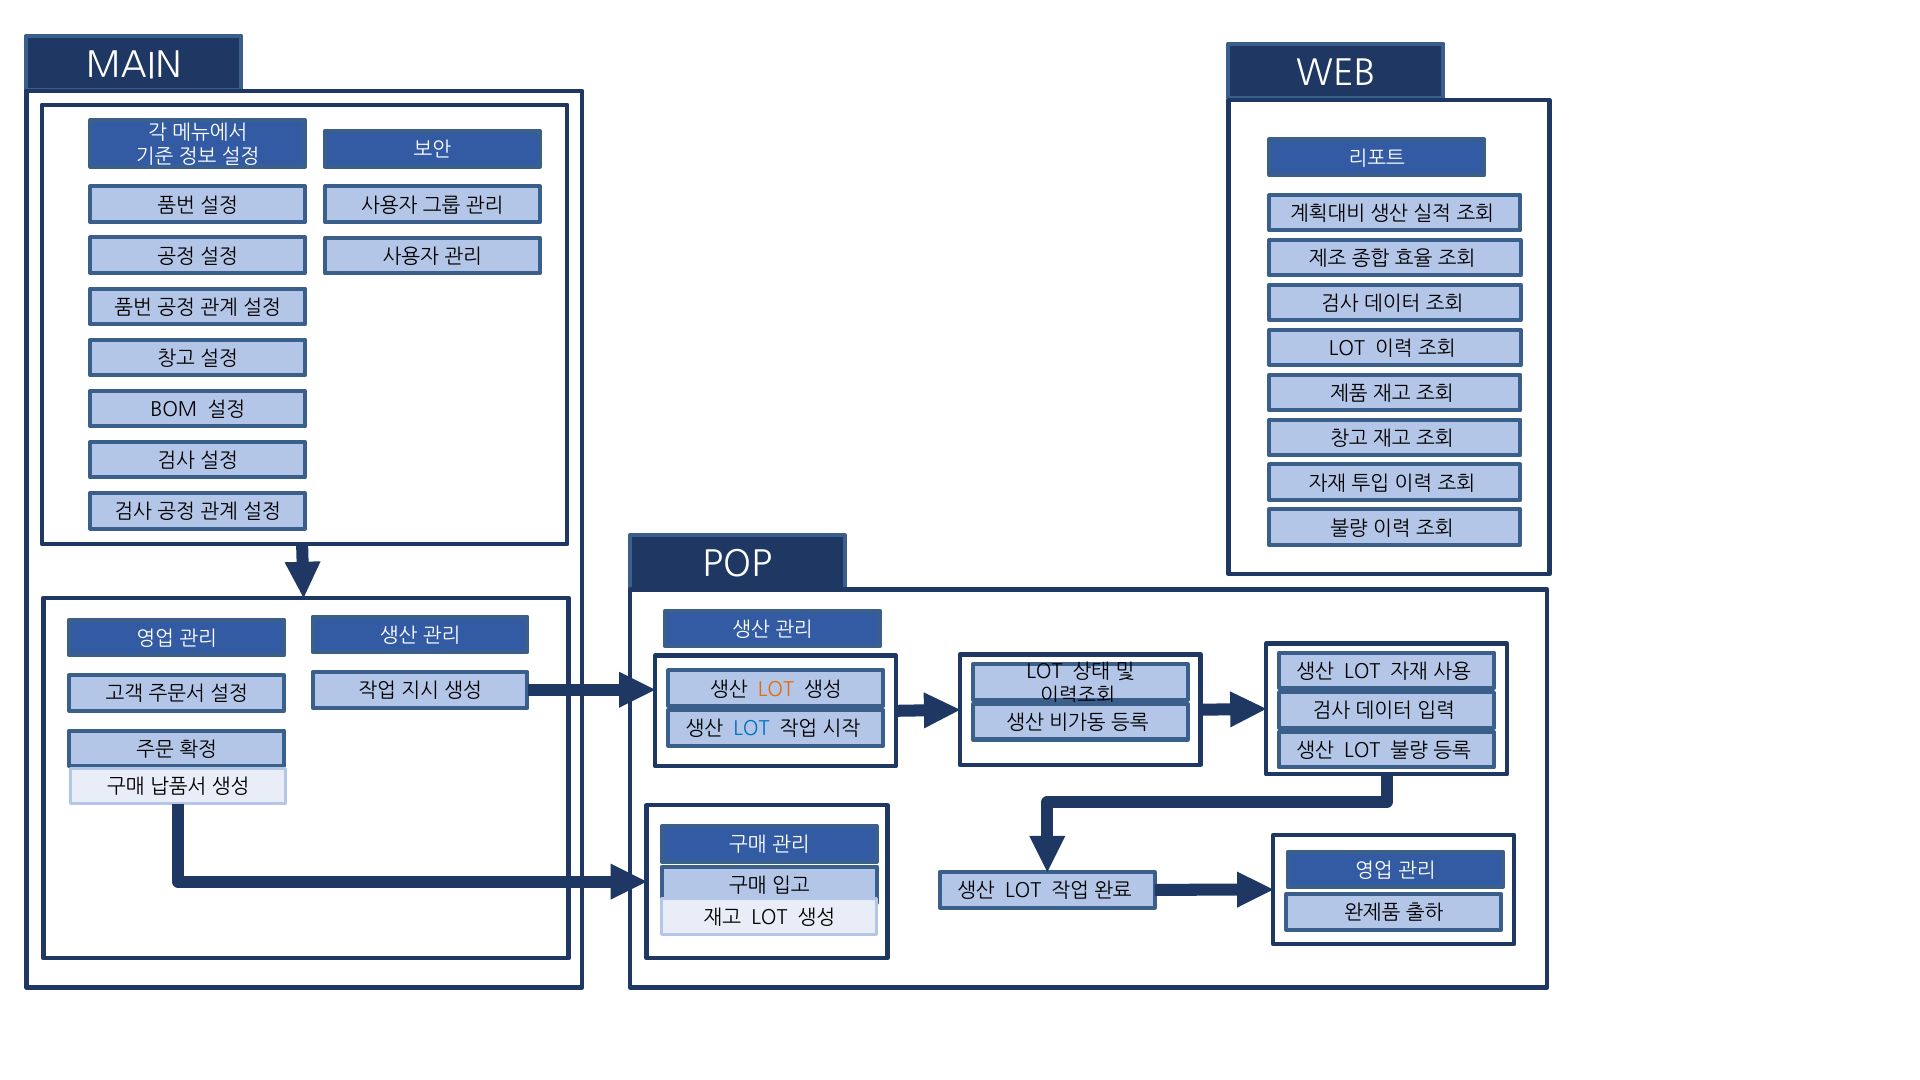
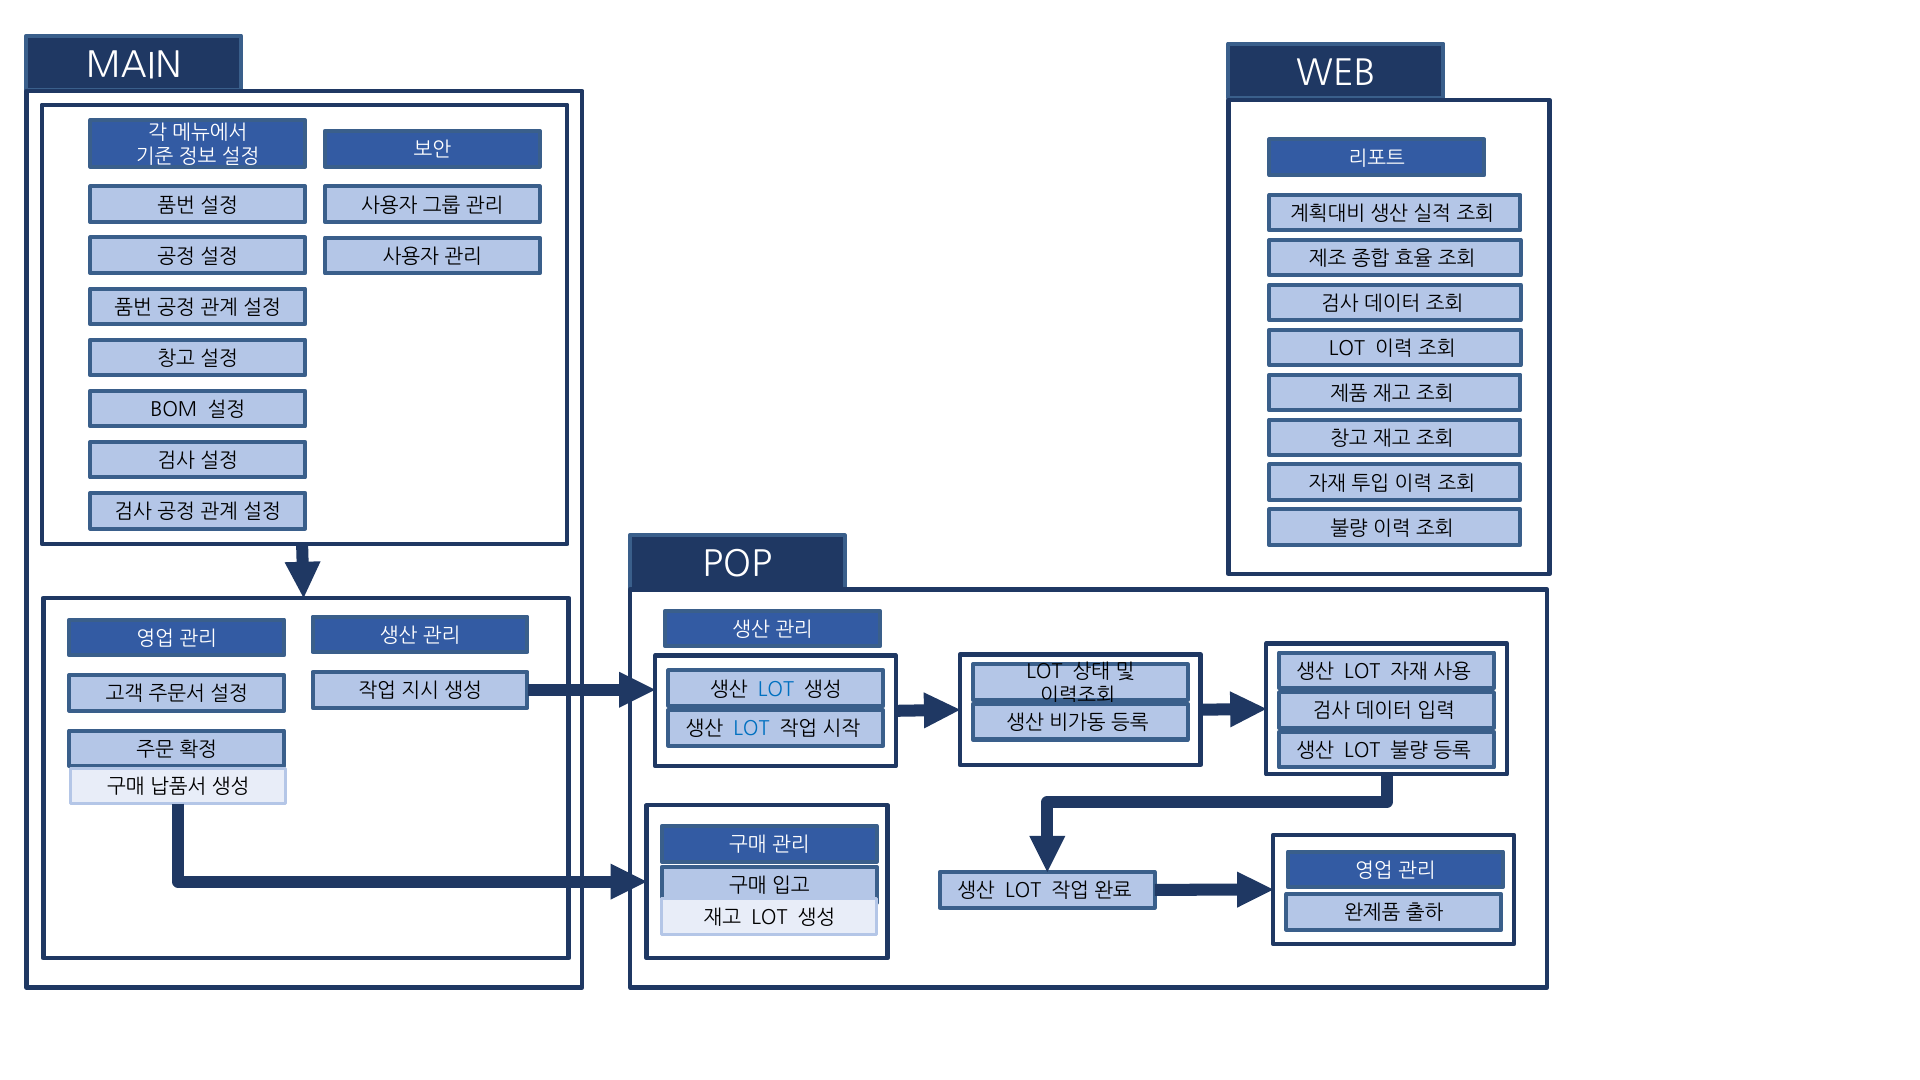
LOT colour: orange -> blue (776, 690)
